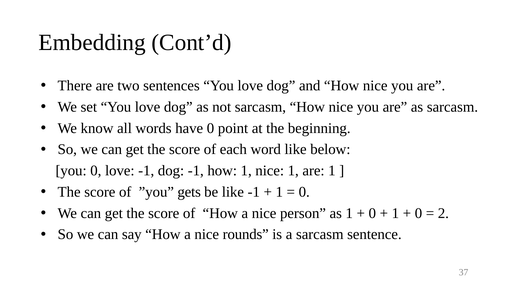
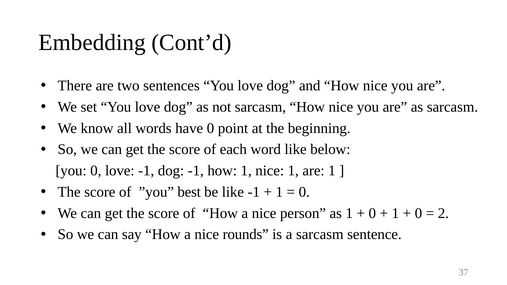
gets: gets -> best (189, 192)
